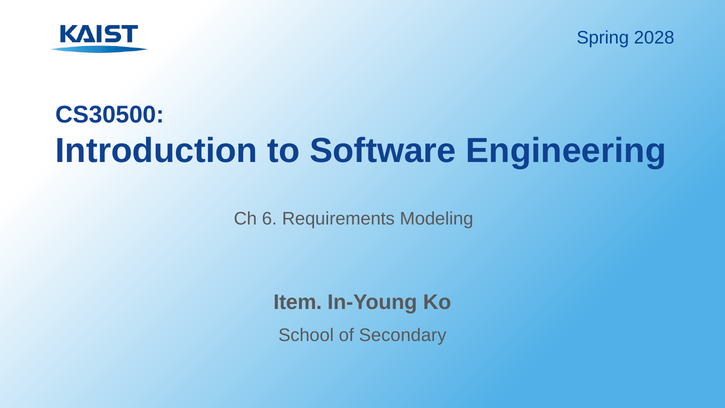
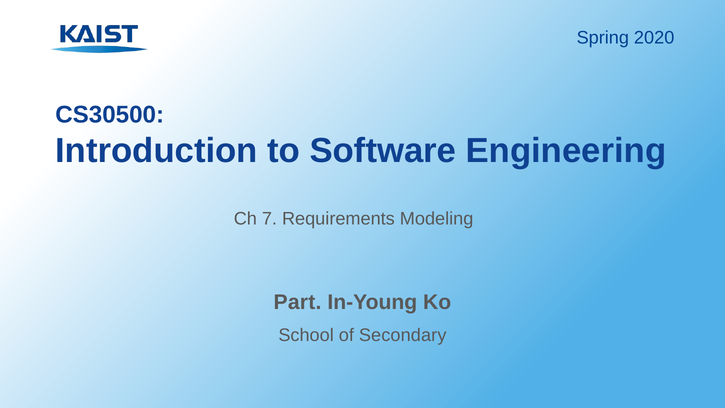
2028: 2028 -> 2020 (654, 38)
6: 6 -> 7 (269, 219)
Item: Item -> Part (298, 302)
